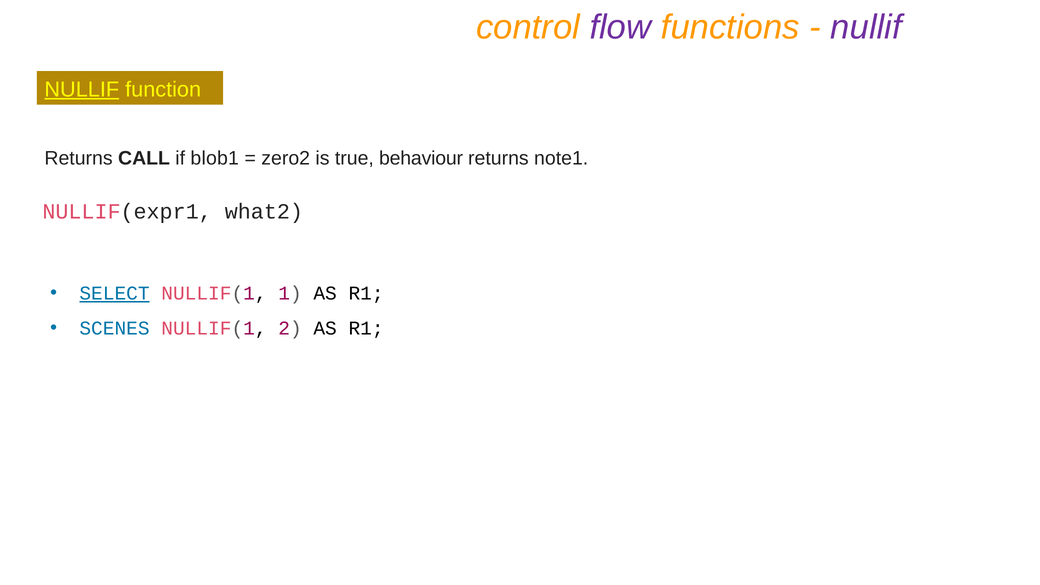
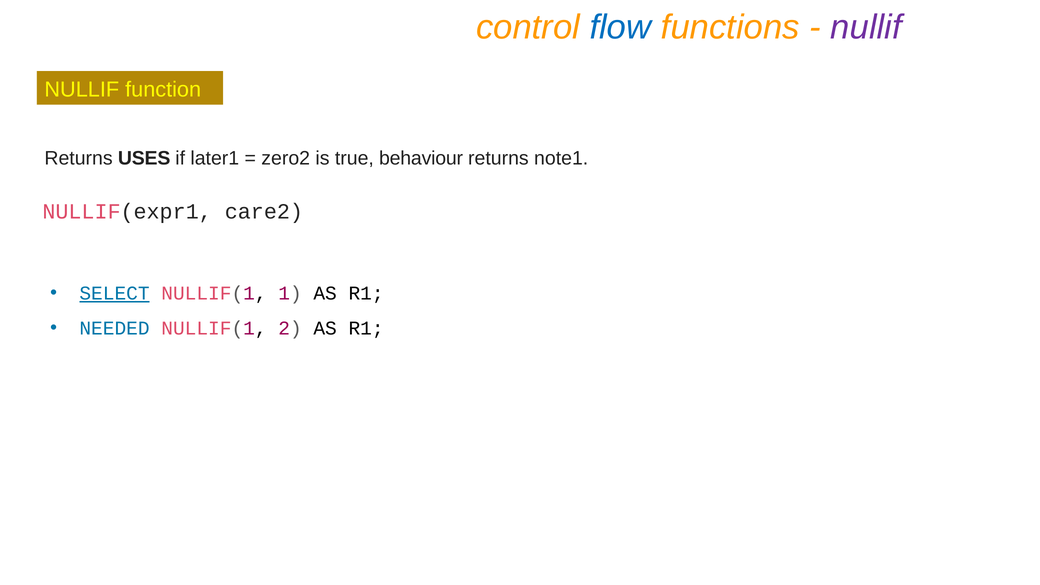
flow colour: purple -> blue (620, 27)
NULLIF underline: present -> none (82, 89)
CALL: CALL -> USES (144, 158)
blob1: blob1 -> later1 (215, 158)
what2: what2 -> care2 (264, 212)
SCENES: SCENES -> NEEDED (115, 328)
